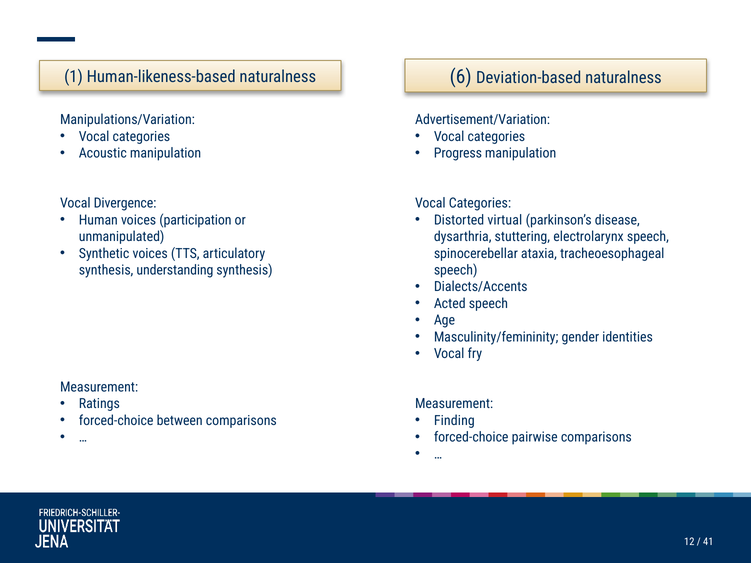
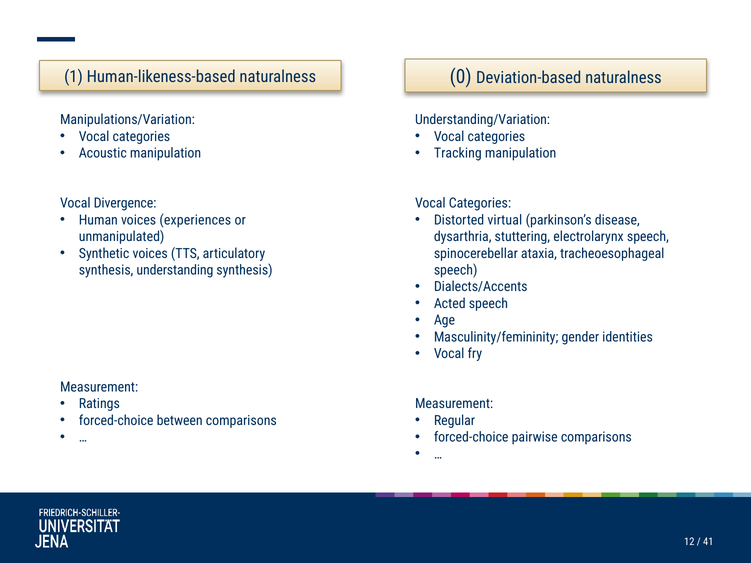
6: 6 -> 0 (461, 77)
Advertisement/Variation: Advertisement/Variation -> Understanding/Variation (483, 120)
Progress: Progress -> Tracking (458, 153)
participation: participation -> experiences (195, 220)
Finding: Finding -> Regular (454, 421)
